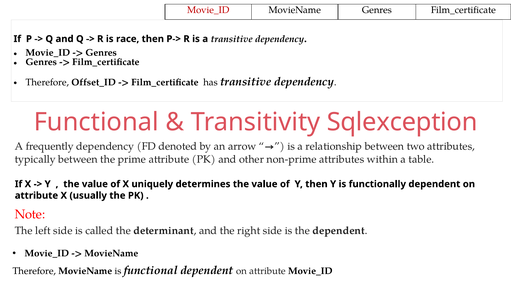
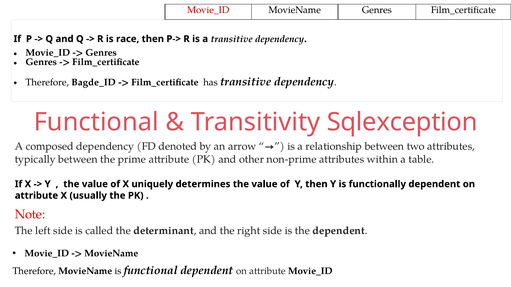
Offset_ID: Offset_ID -> Bagde_ID (94, 83)
frequently: frequently -> composed (50, 147)
